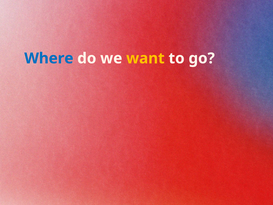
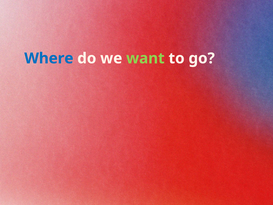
want colour: yellow -> light green (145, 58)
